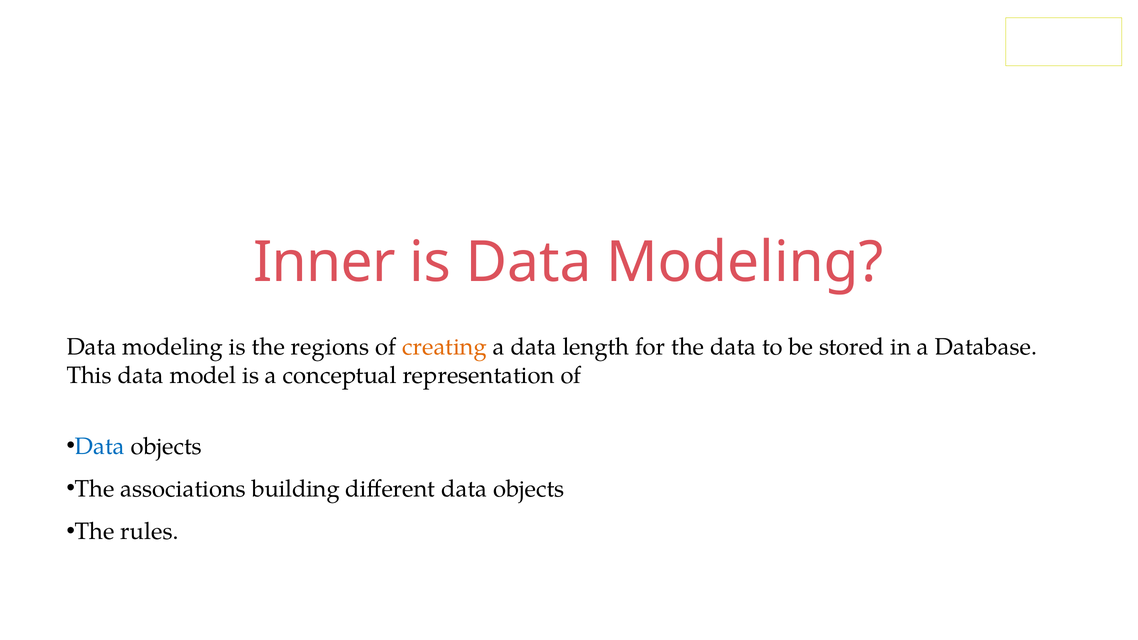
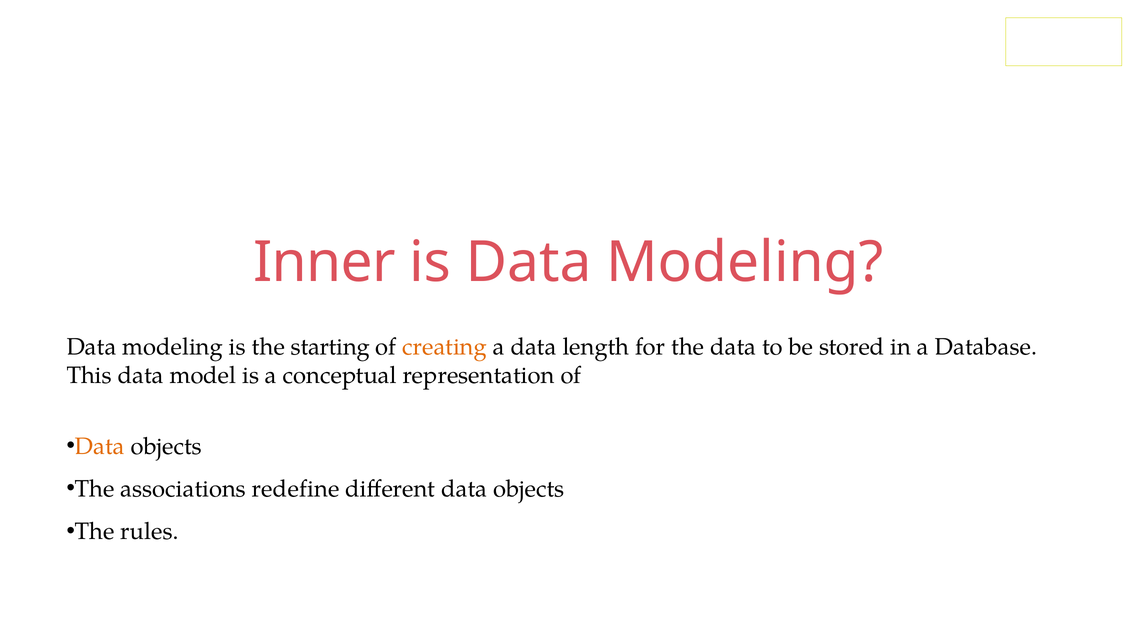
regions: regions -> starting (330, 347)
Data colour: blue -> orange (100, 446)
building: building -> redefine (296, 489)
